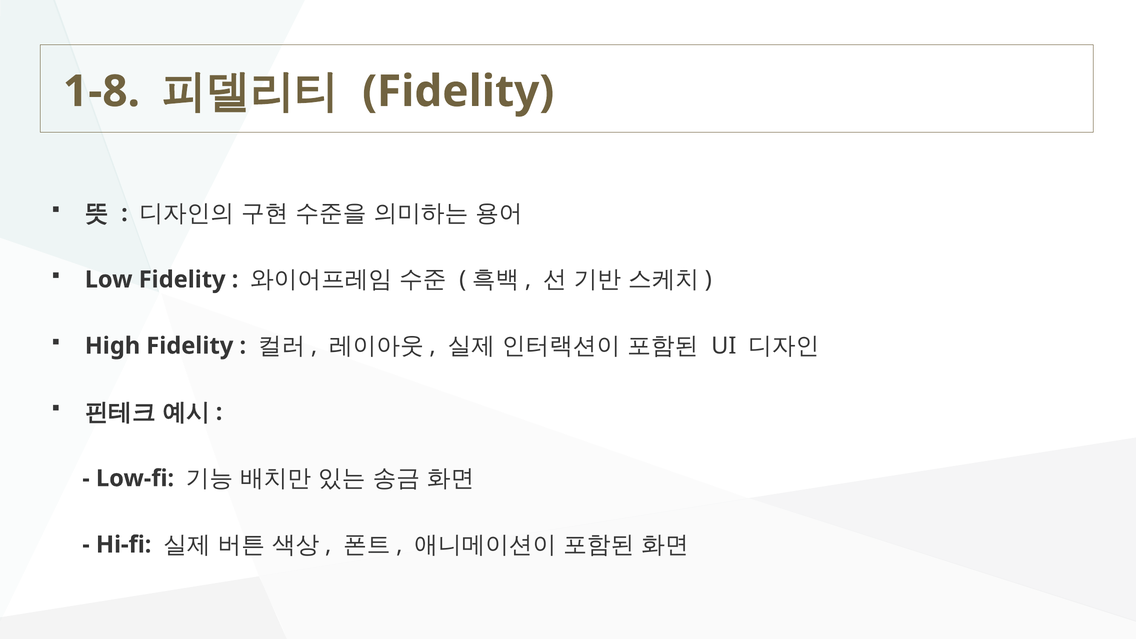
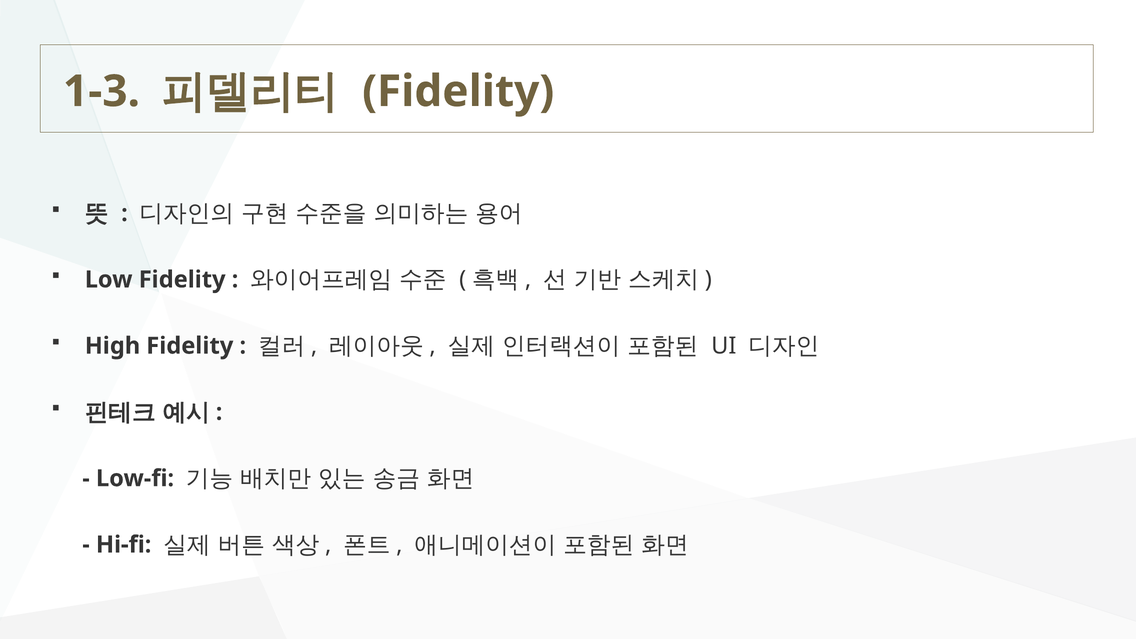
1-8: 1-8 -> 1-3 (101, 92)
